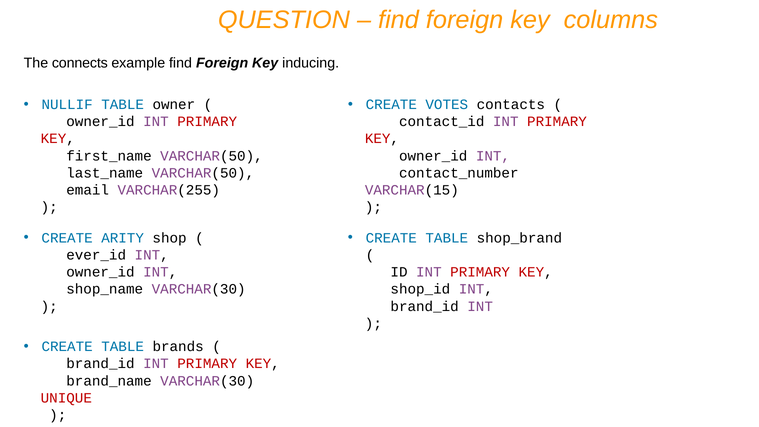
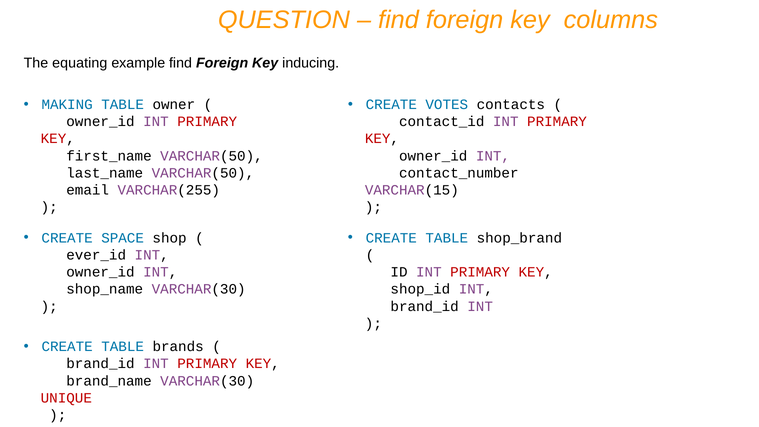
connects: connects -> equating (80, 63)
NULLIF: NULLIF -> MAKING (67, 105)
ARITY: ARITY -> SPACE (123, 238)
